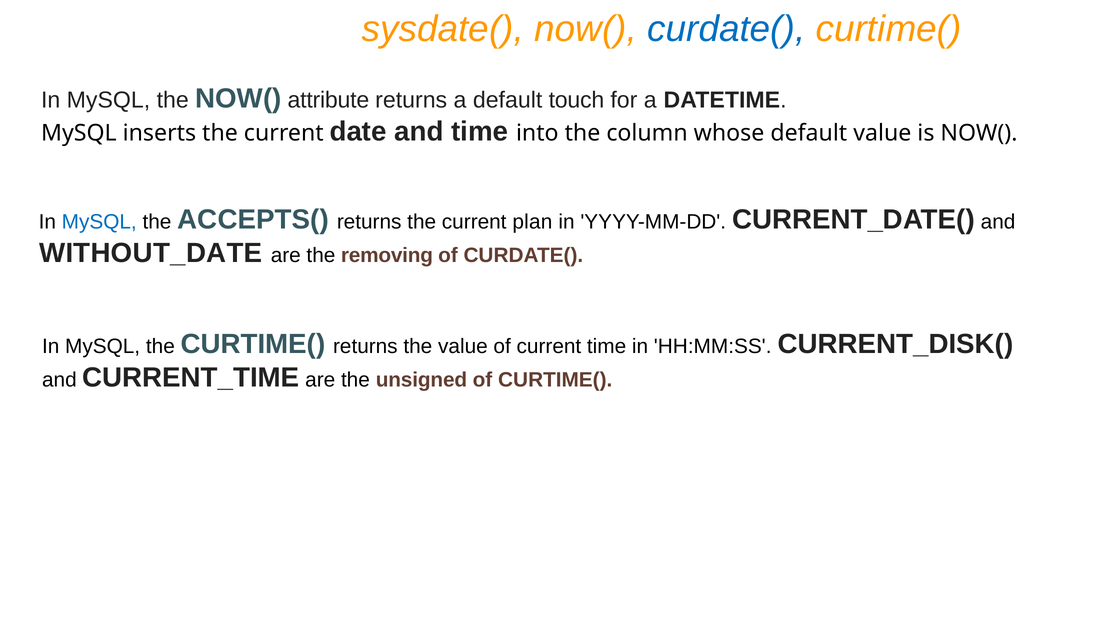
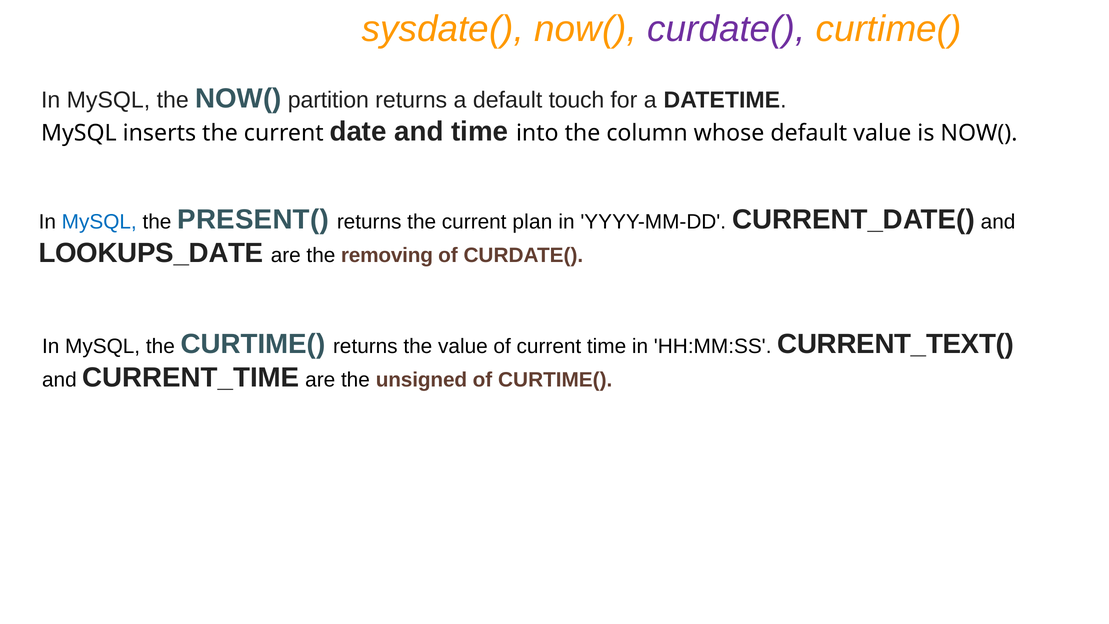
curdate( colour: blue -> purple (726, 29)
attribute: attribute -> partition (328, 100)
ACCEPTS(: ACCEPTS( -> PRESENT( (253, 220)
WITHOUT_DATE: WITHOUT_DATE -> LOOKUPS_DATE (151, 253)
CURRENT_DISK(: CURRENT_DISK( -> CURRENT_TEXT( (896, 344)
